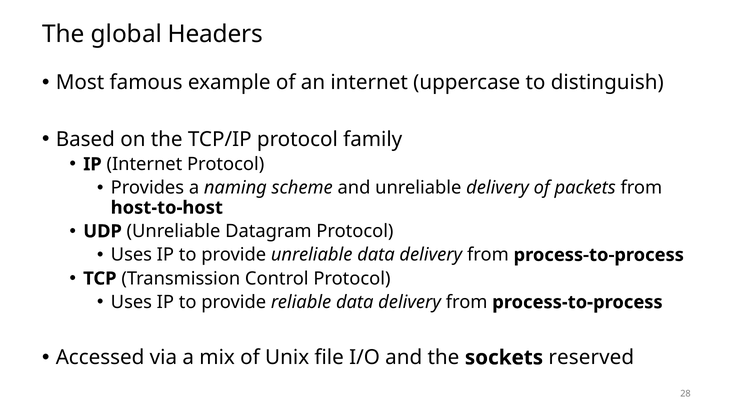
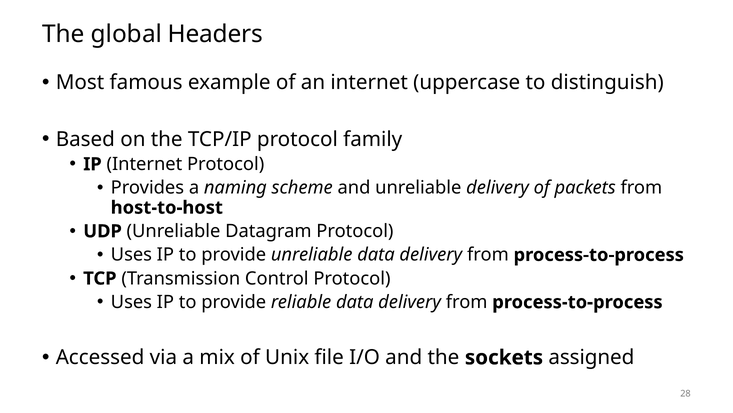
reserved: reserved -> assigned (591, 357)
